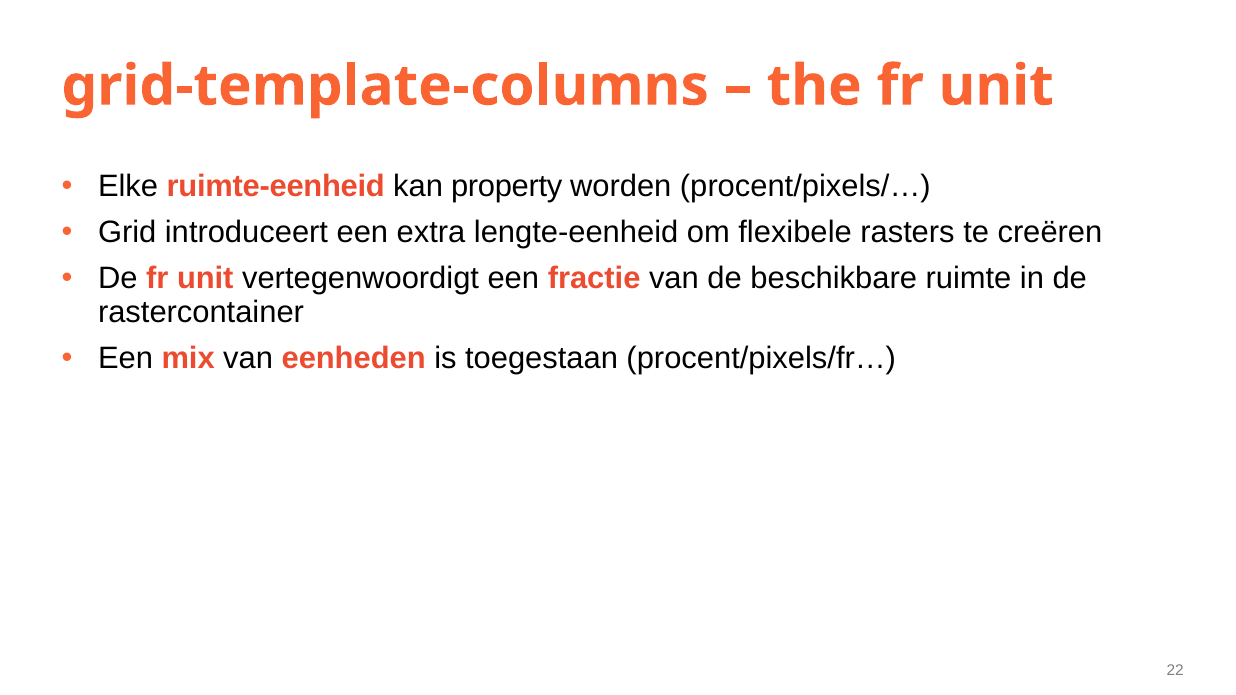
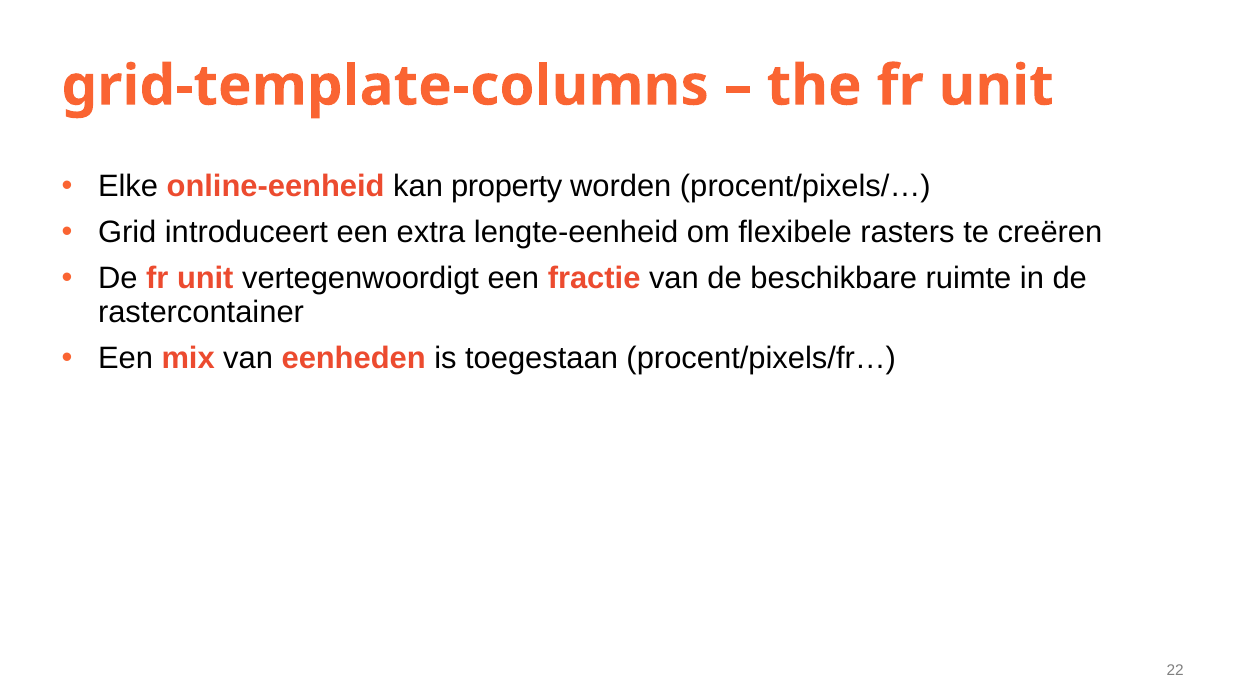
ruimte-eenheid: ruimte-eenheid -> online-eenheid (276, 186)
